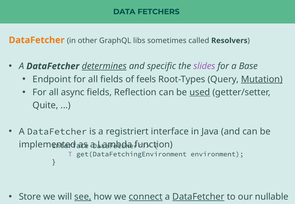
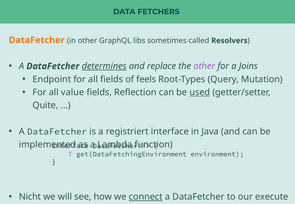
specific: specific -> replace (162, 66)
the slides: slides -> other (204, 66)
Base: Base -> Joins (248, 66)
Mutation underline: present -> none (262, 79)
async: async -> value (73, 92)
Store: Store -> Nicht (30, 197)
see underline: present -> none (83, 197)
DataFetcher underline: present -> none (198, 197)
nullable: nullable -> execute (272, 197)
